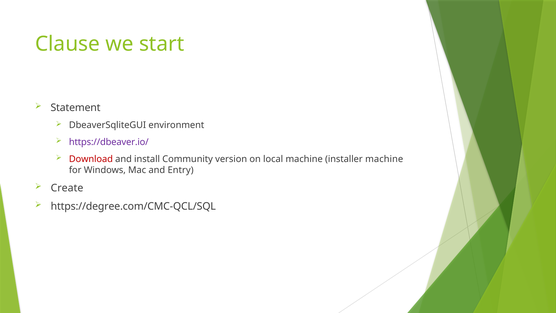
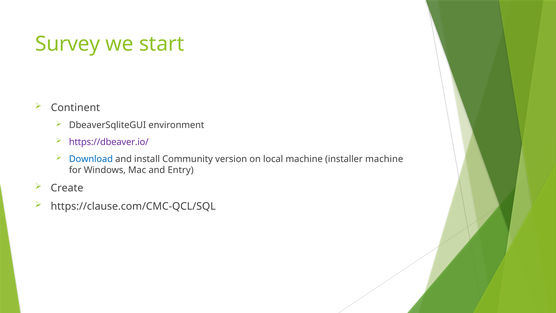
Clause: Clause -> Survey (68, 44)
Statement: Statement -> Continent (75, 108)
Download colour: red -> blue (91, 159)
https://degree.com/CMC-QCL/SQL: https://degree.com/CMC-QCL/SQL -> https://clause.com/CMC-QCL/SQL (133, 206)
